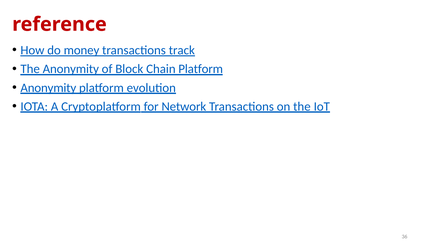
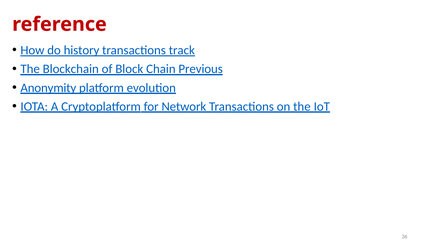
money: money -> history (82, 50)
The Anonymity: Anonymity -> Blockchain (71, 69)
Chain Platform: Platform -> Previous (201, 69)
